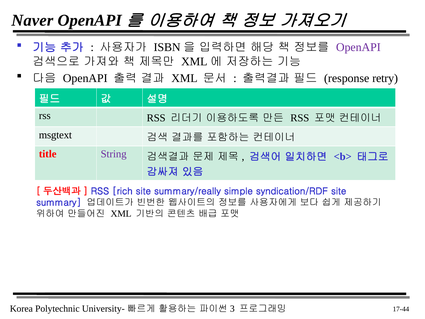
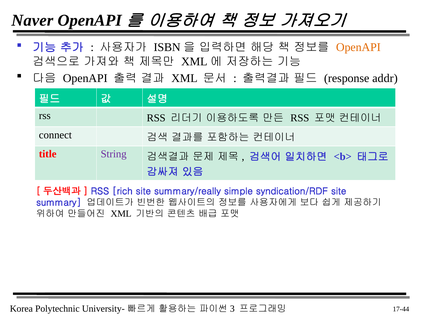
OpenAPI colour: purple -> orange (358, 47)
retry: retry -> addr (385, 78)
msgtext: msgtext -> connect (55, 135)
